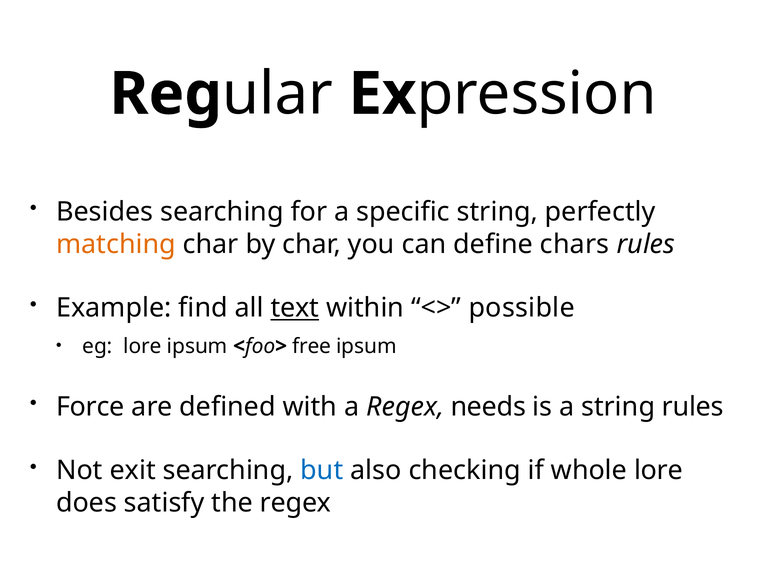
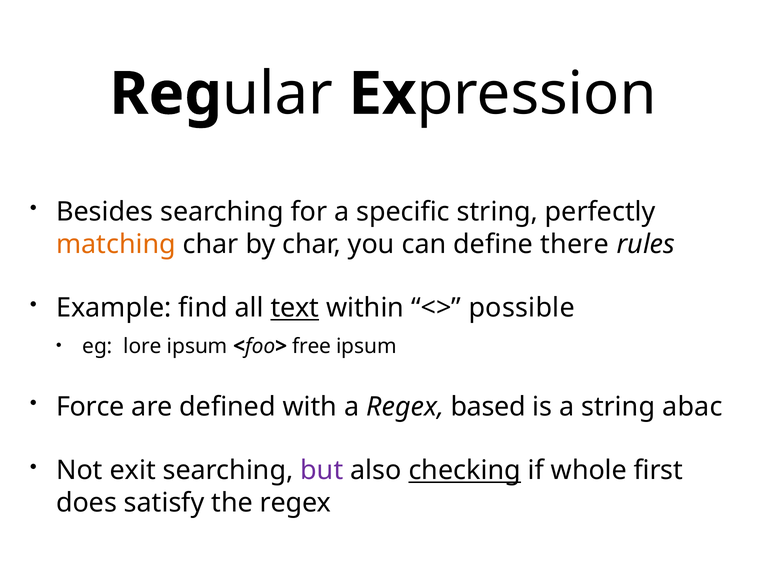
chars: chars -> there (575, 244)
needs: needs -> based (488, 406)
string rules: rules -> abac (692, 406)
but colour: blue -> purple (322, 470)
checking underline: none -> present (465, 470)
whole lore: lore -> first (658, 470)
